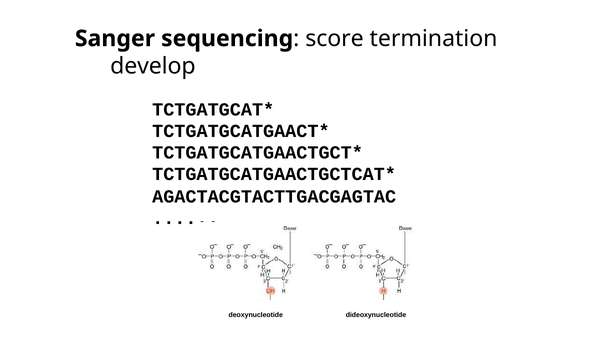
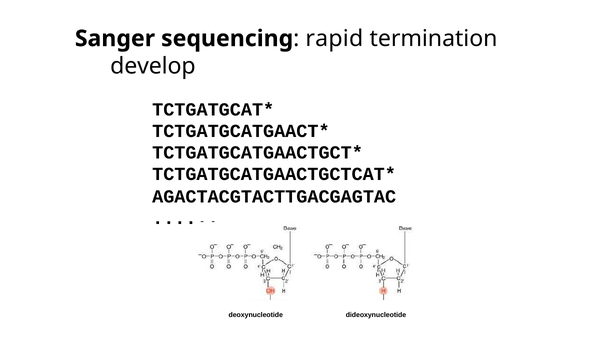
score: score -> rapid (334, 39)
